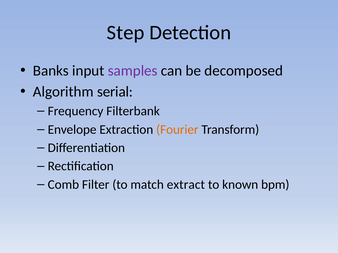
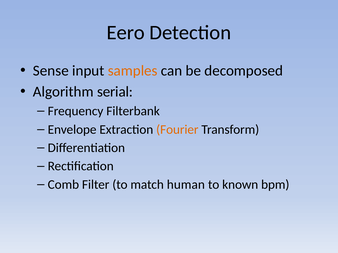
Step: Step -> Eero (126, 33)
Banks: Banks -> Sense (51, 71)
samples colour: purple -> orange (133, 71)
extract: extract -> human (186, 185)
